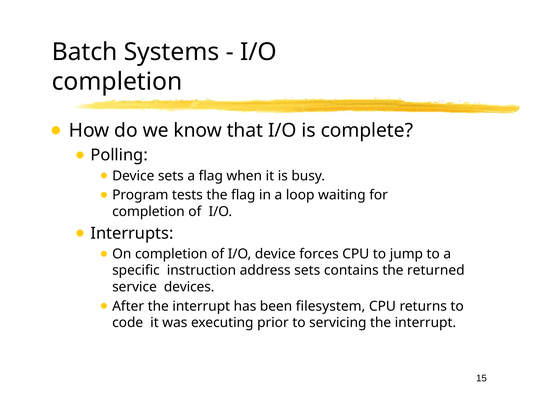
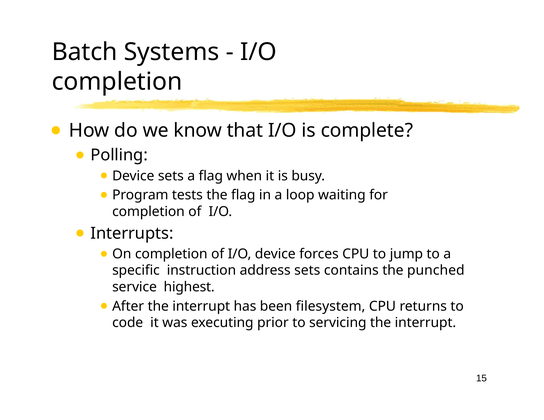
returned: returned -> punched (436, 271)
devices: devices -> highest (189, 287)
